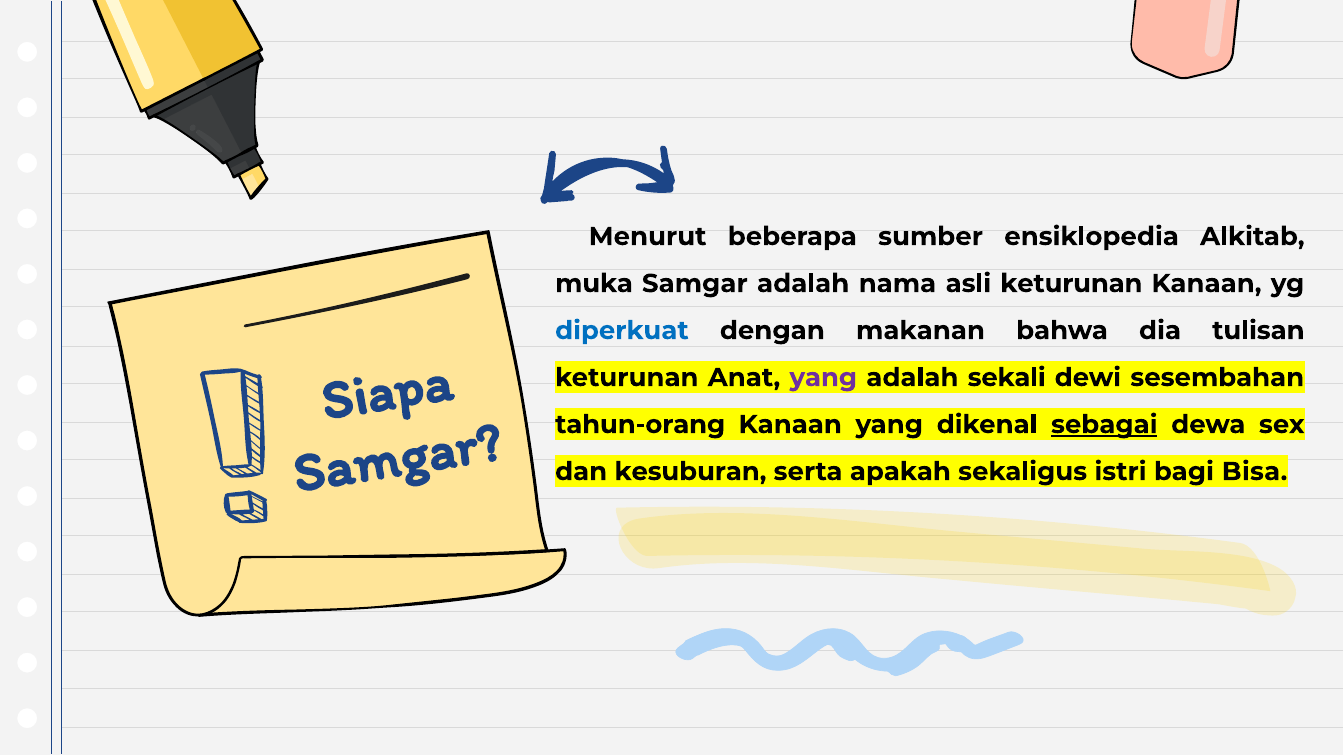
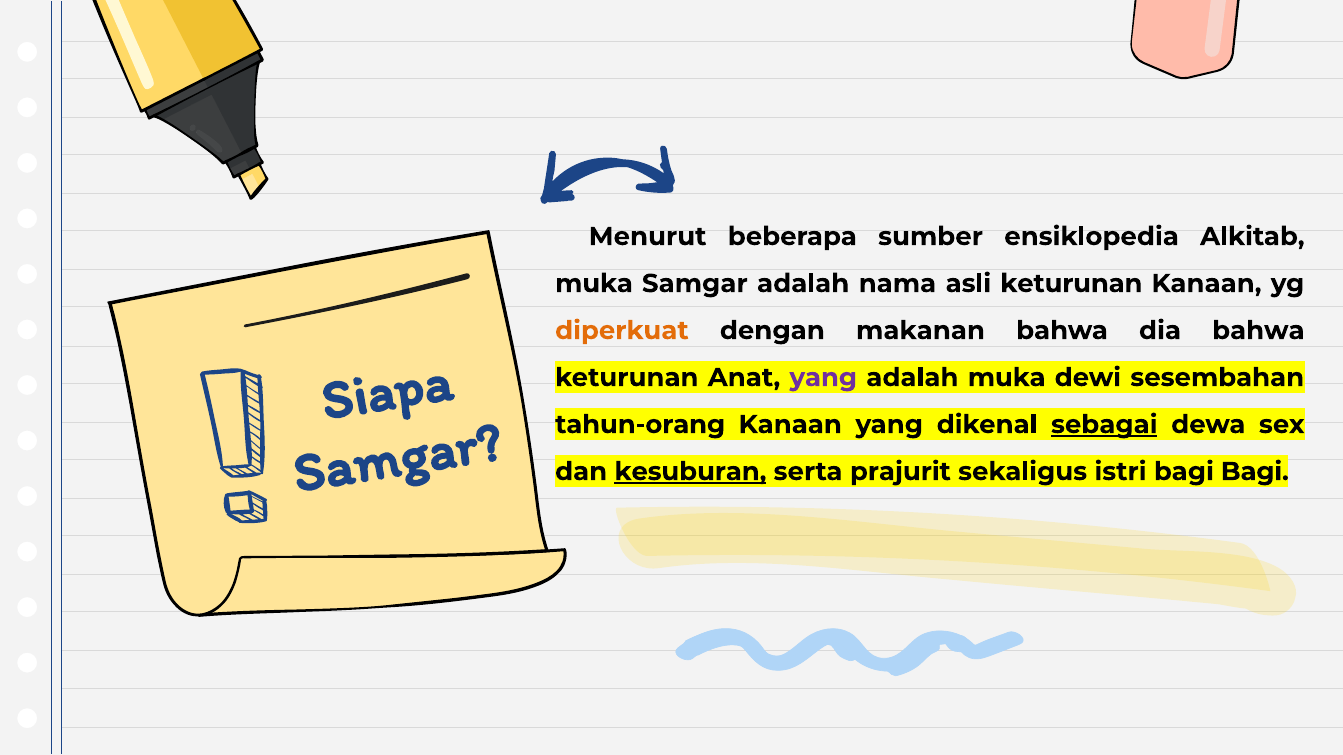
diperkuat colour: blue -> orange (622, 331)
dia tulisan: tulisan -> bahwa (1258, 331)
adalah sekali: sekali -> muka (1007, 378)
kesuburan underline: none -> present (690, 472)
apakah: apakah -> prajurit (900, 472)
bagi Bisa: Bisa -> Bagi (1255, 472)
